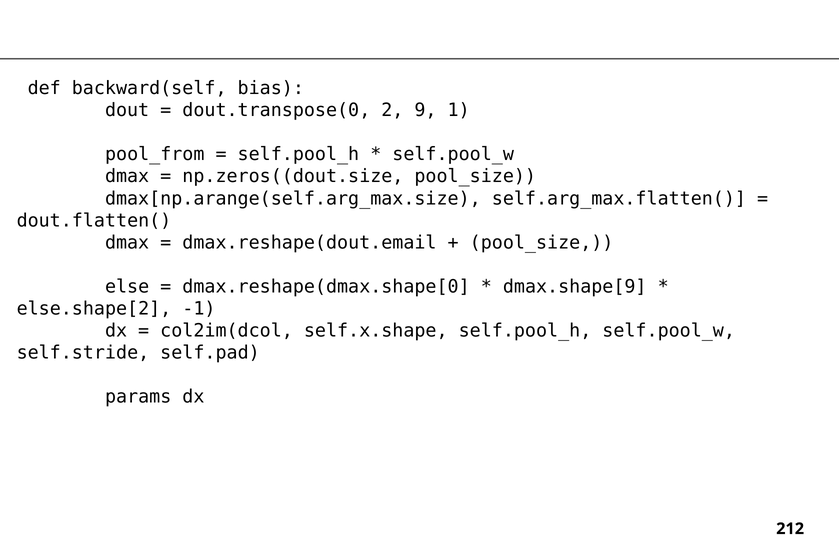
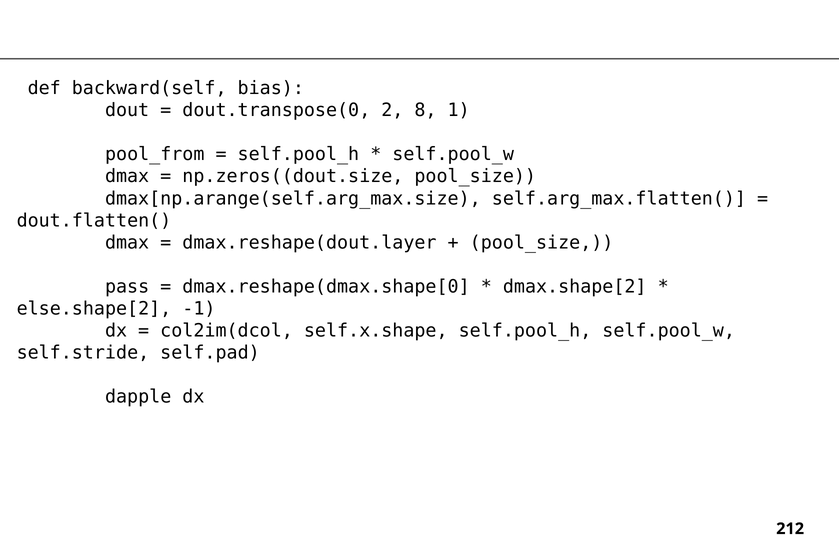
9: 9 -> 8 (425, 110)
dmax.reshape(dout.email: dmax.reshape(dout.email -> dmax.reshape(dout.layer (309, 243)
else: else -> pass (127, 287)
dmax.shape[9: dmax.shape[9 -> dmax.shape[2 (575, 287)
params: params -> dapple (138, 397)
